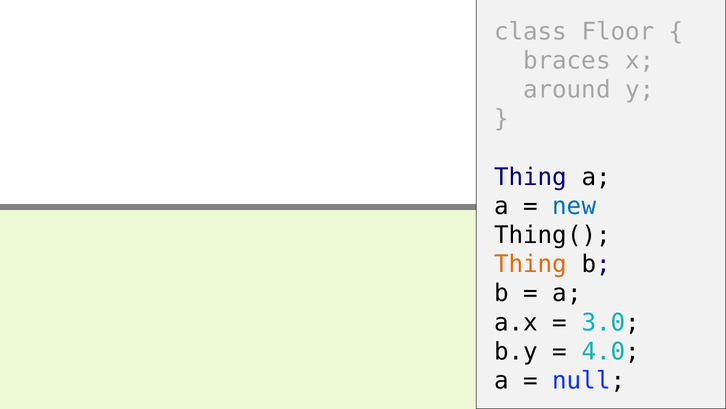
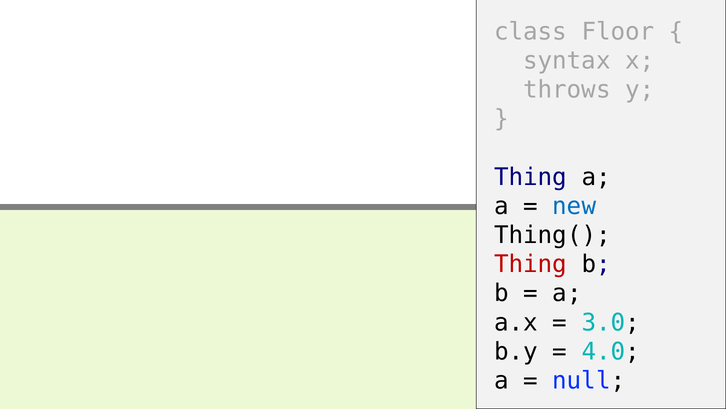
braces: braces -> syntax (567, 61)
around: around -> throws (567, 90)
Thing colour: orange -> red (531, 264)
